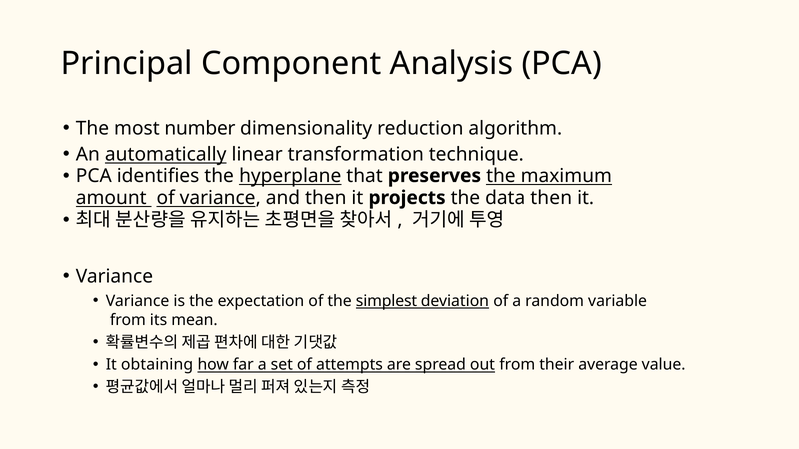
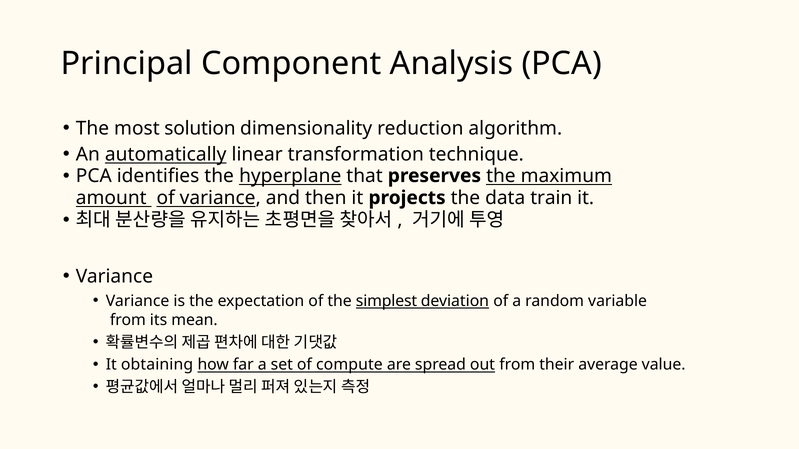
number: number -> solution (200, 129)
data then: then -> train (551, 198)
attempts: attempts -> compute (349, 365)
